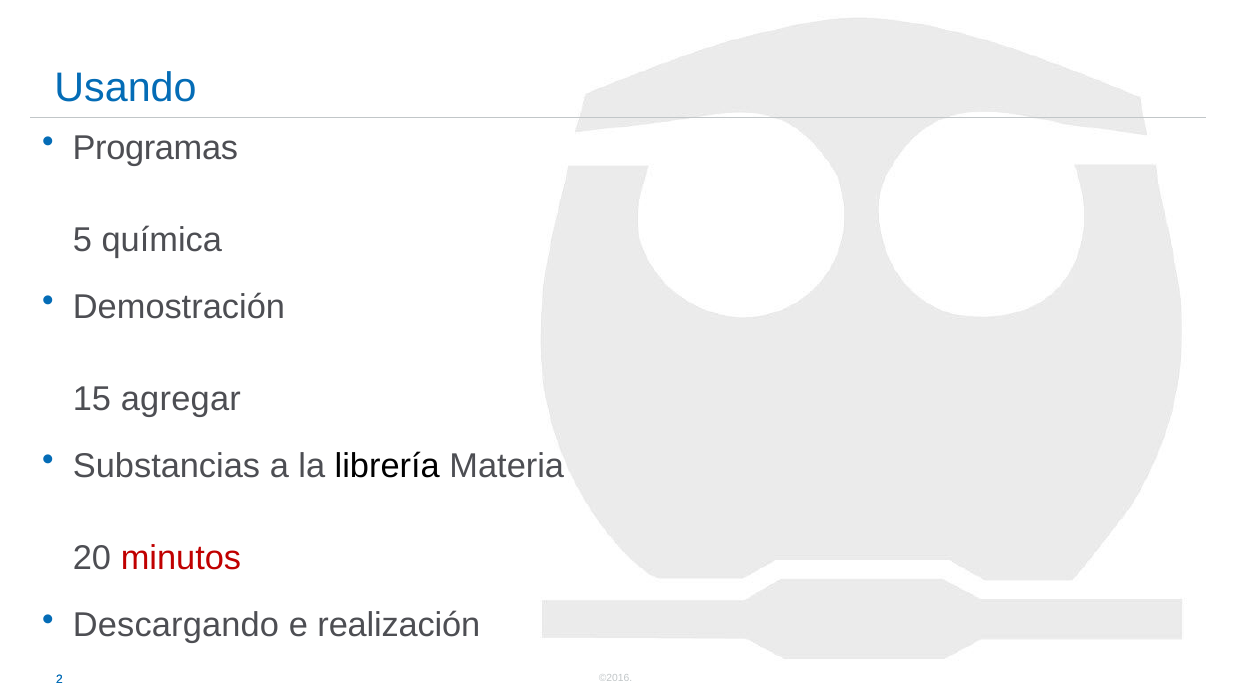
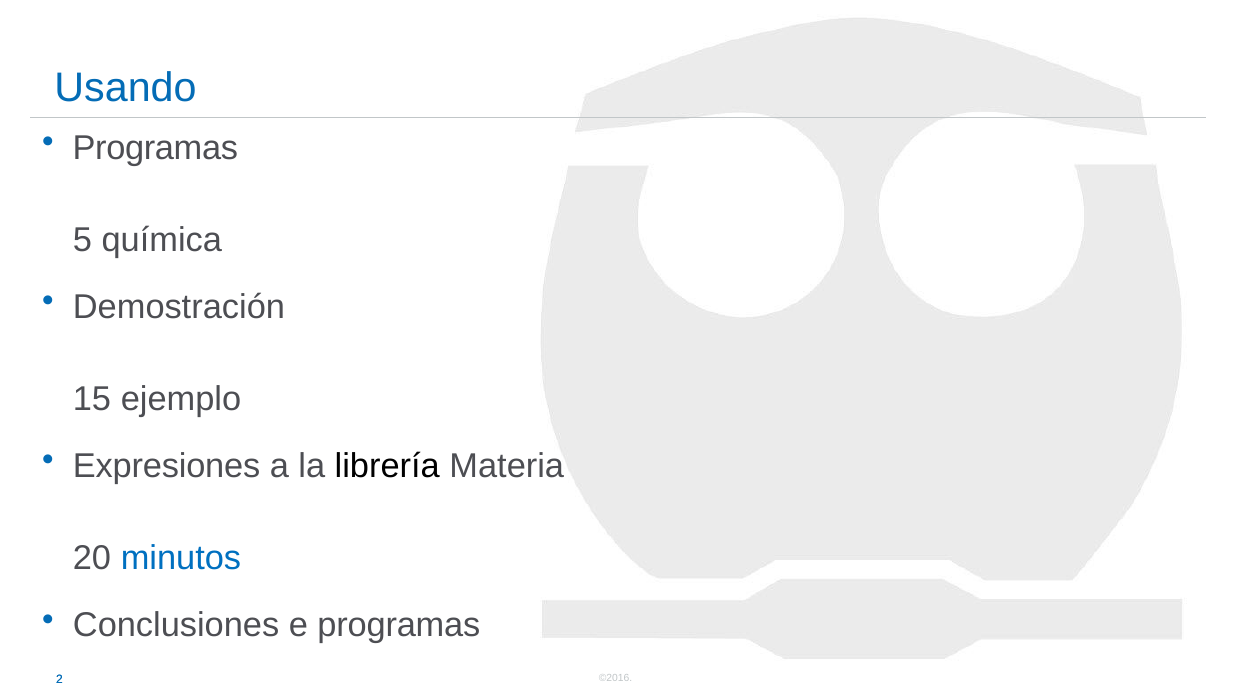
agregar: agregar -> ejemplo (181, 399)
Substancias: Substancias -> Expresiones (167, 466)
minutos colour: red -> blue (181, 558)
Descargando: Descargando -> Conclusiones (176, 625)
e realización: realización -> programas (399, 625)
